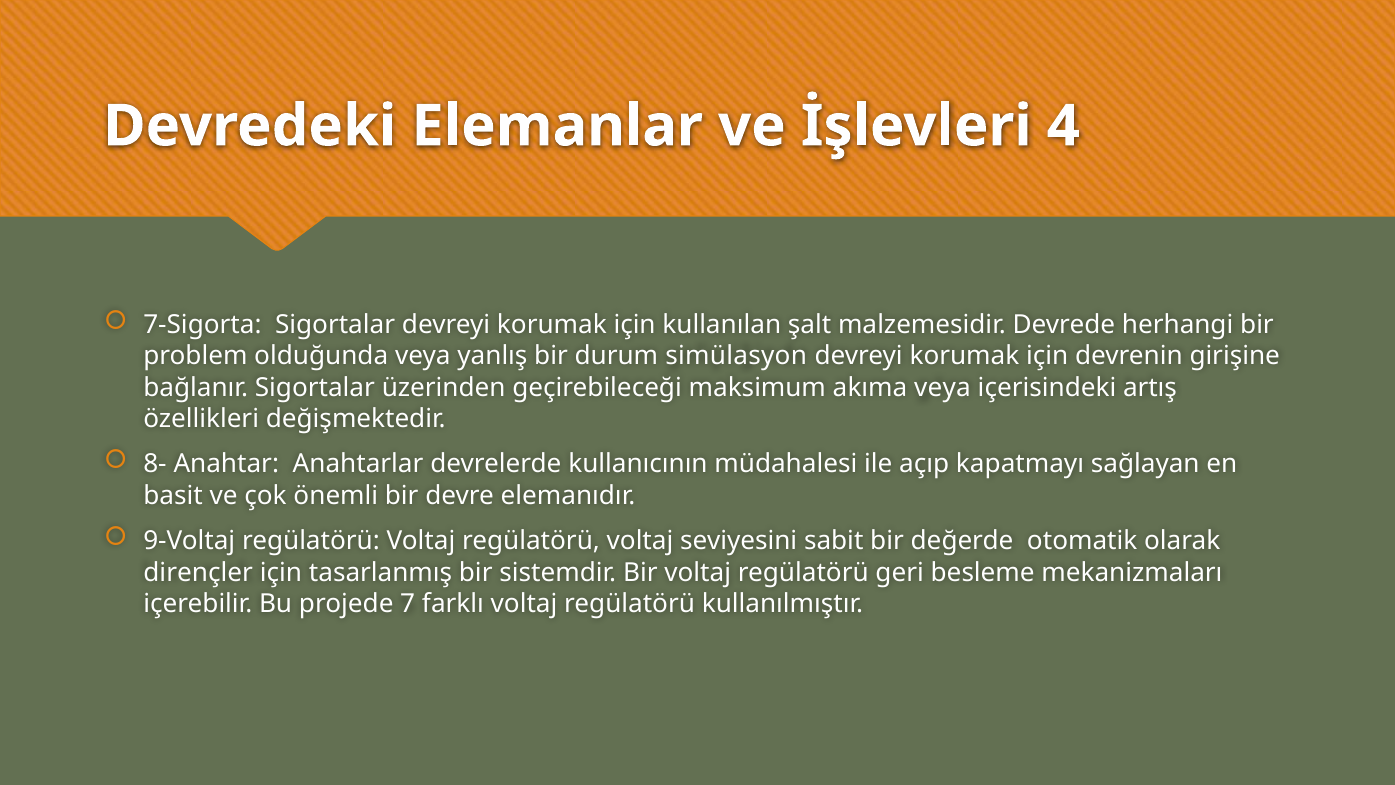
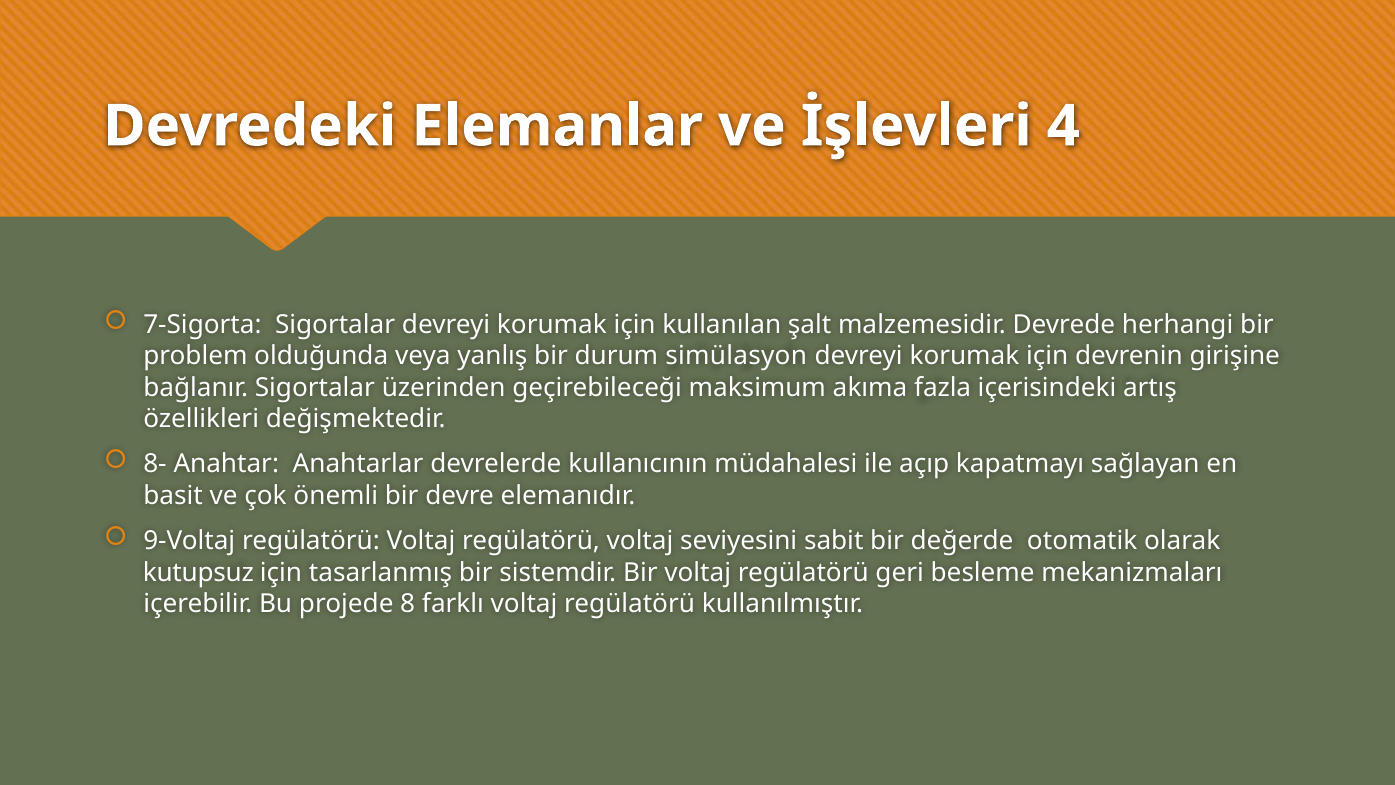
akıma veya: veya -> fazla (943, 387)
dirençler: dirençler -> kutupsuz (198, 572)
7: 7 -> 8 (408, 604)
